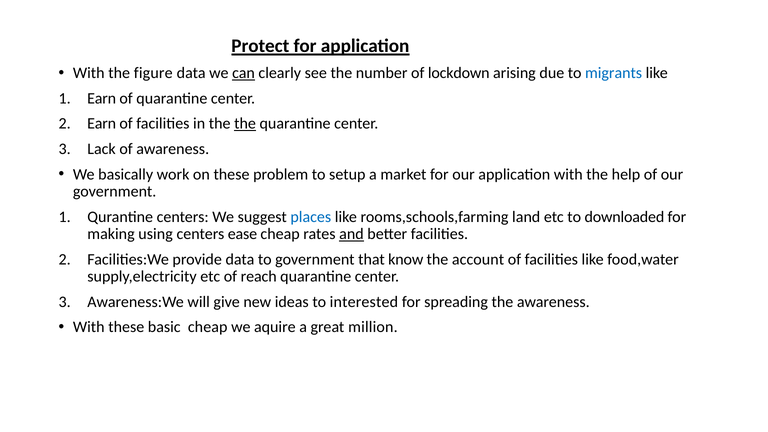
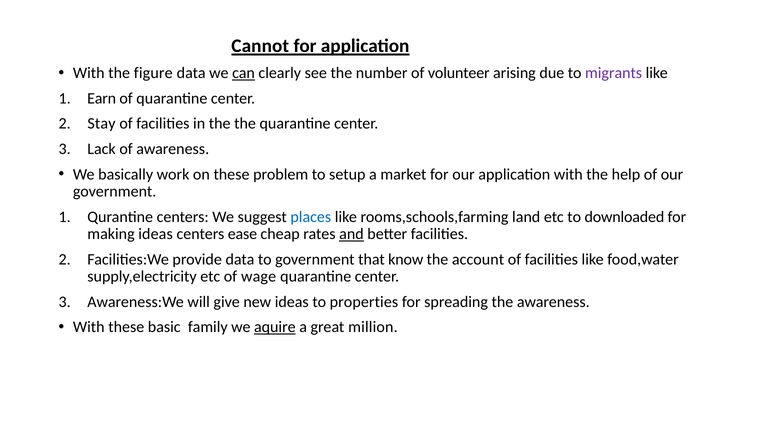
Protect: Protect -> Cannot (260, 46)
lockdown: lockdown -> volunteer (459, 73)
migrants colour: blue -> purple (614, 73)
Earn: Earn -> Stay (101, 124)
the underline: present -> none (245, 124)
making using: using -> ideas (156, 234)
reach: reach -> wage (259, 277)
interested: interested -> properties (364, 302)
basic cheap: cheap -> family (208, 327)
aquire underline: none -> present (275, 327)
